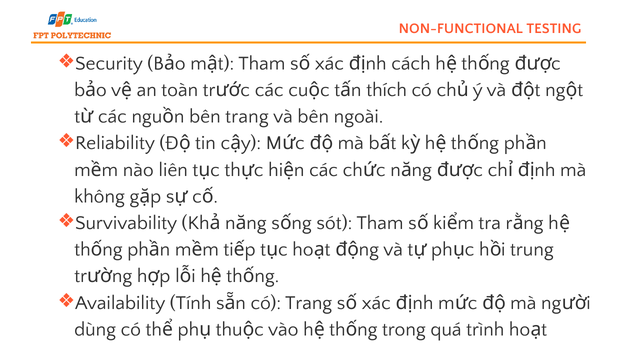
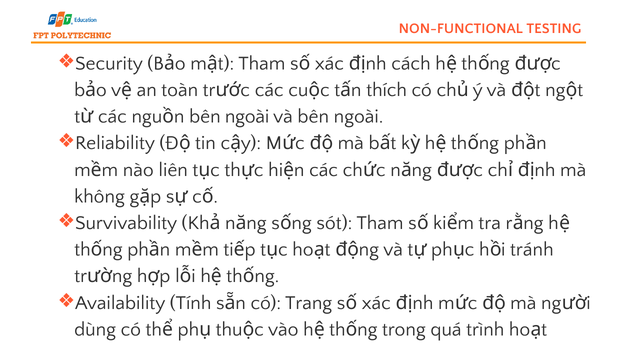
trang: trang -> ngoài (247, 117)
trung: trung -> tránh (532, 250)
